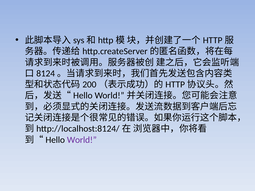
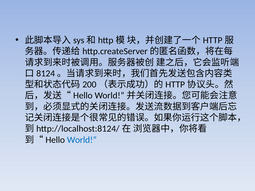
World colour: purple -> blue (82, 140)
